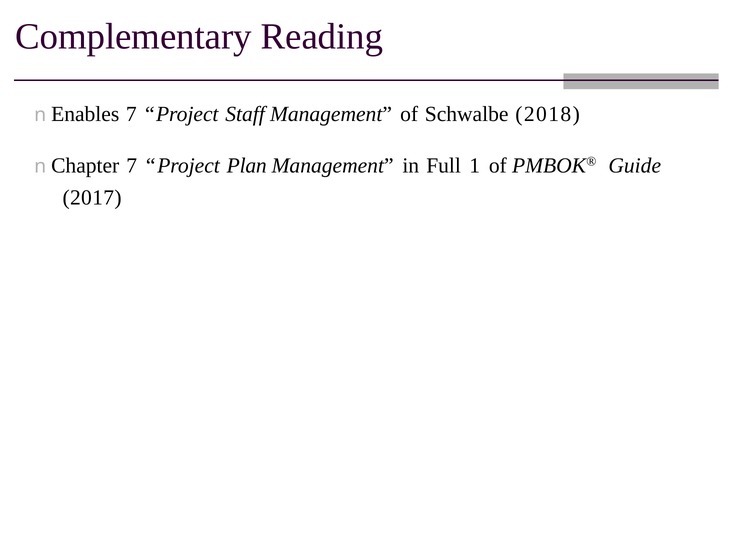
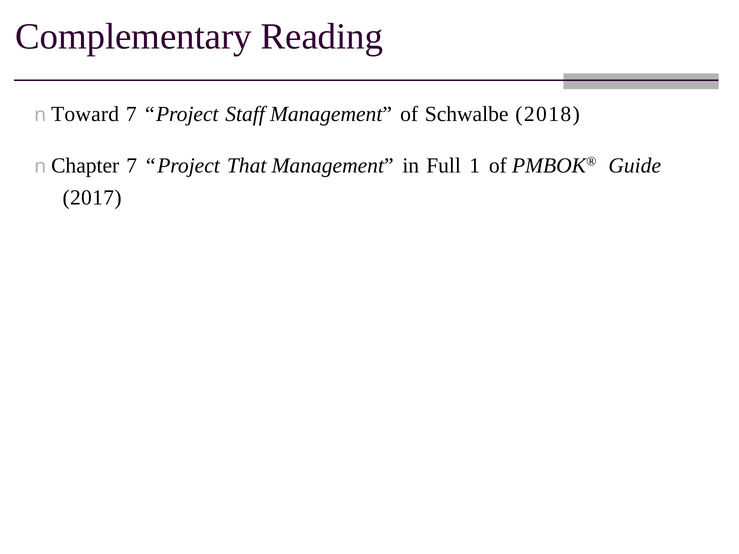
Enables: Enables -> Toward (85, 114)
Plan: Plan -> That (247, 166)
